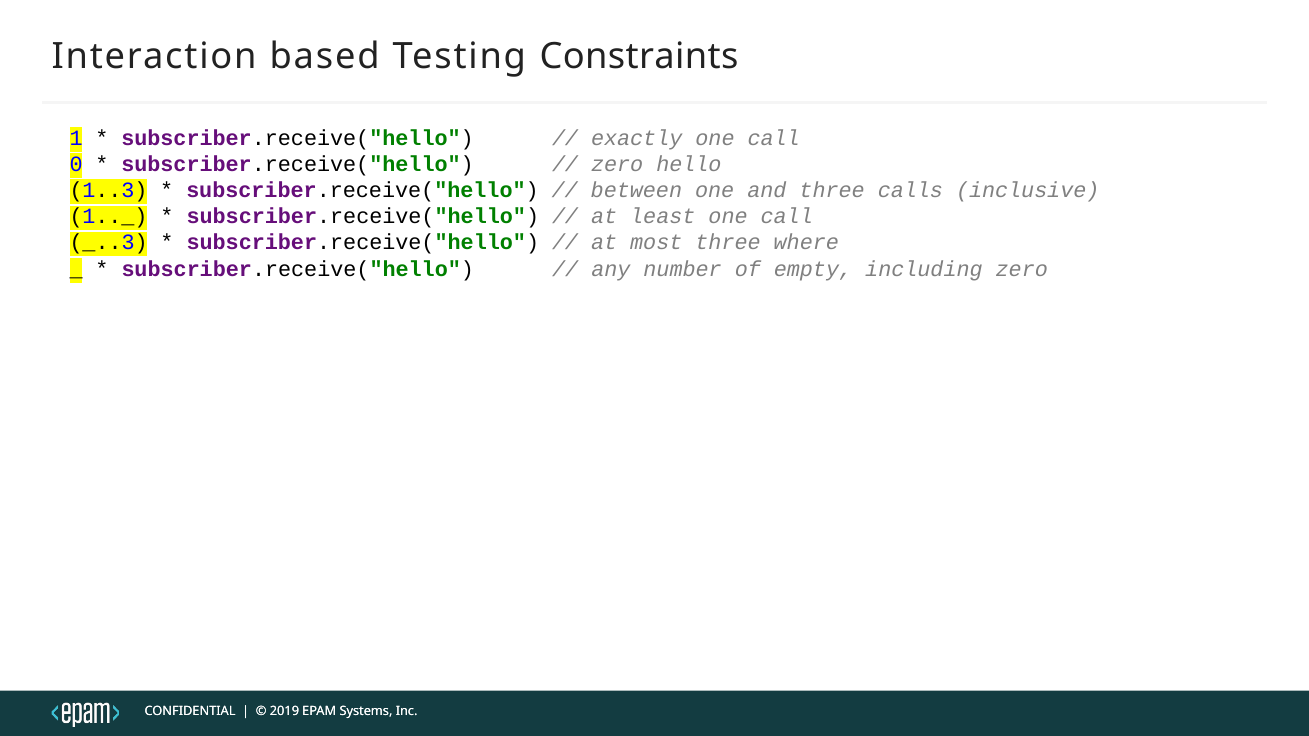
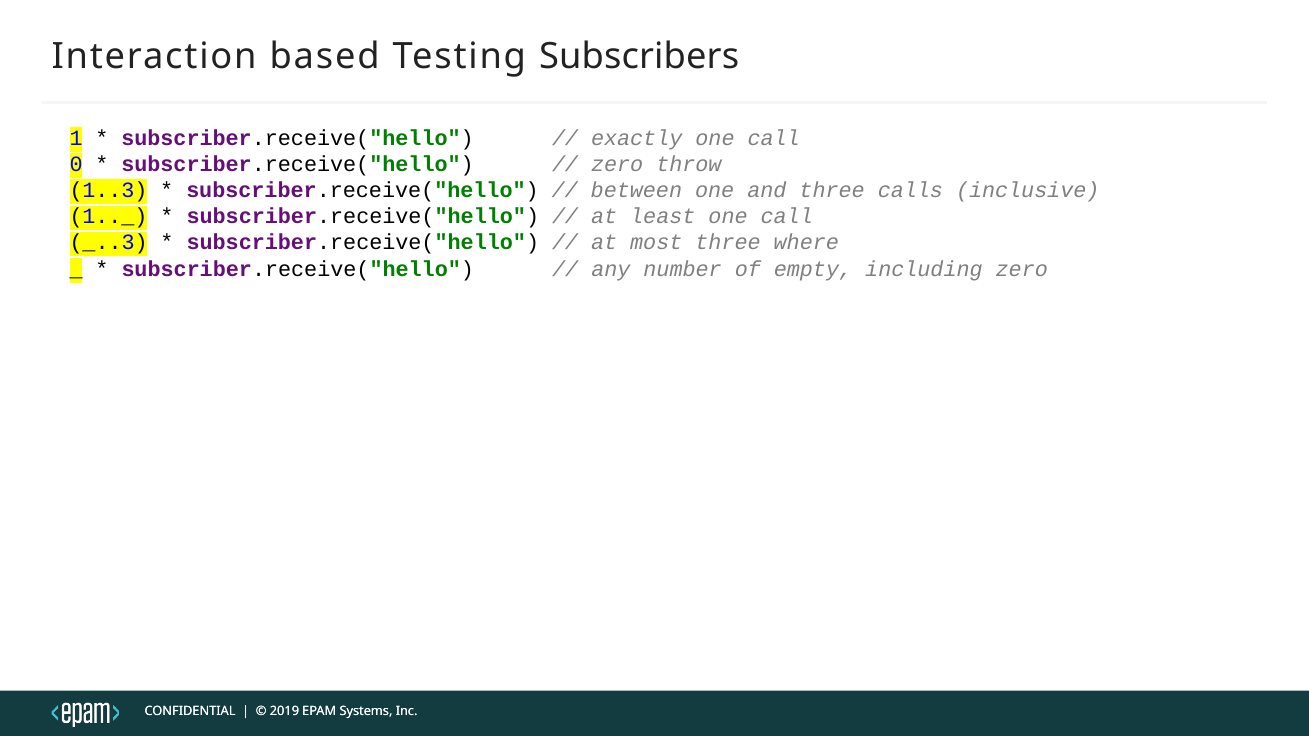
Constraints: Constraints -> Subscribers (639, 57)
hello: hello -> throw (689, 164)
